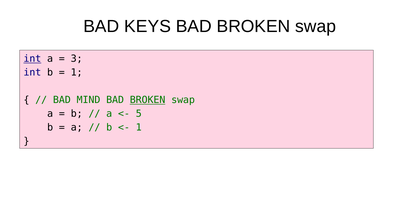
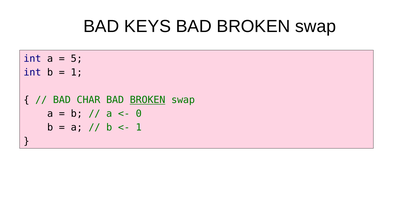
int underline: present -> none (32, 59)
3: 3 -> 5 (77, 59)
MIND: MIND -> CHAR (88, 100)
5: 5 -> 0 (139, 114)
